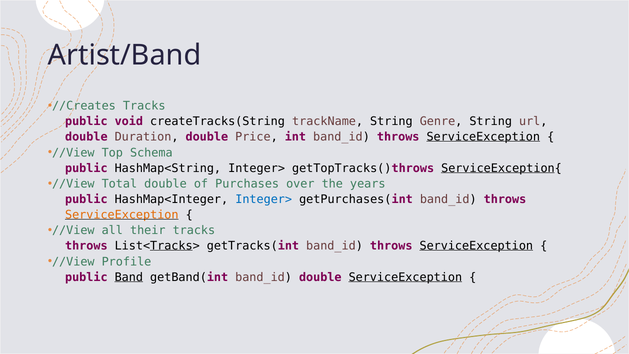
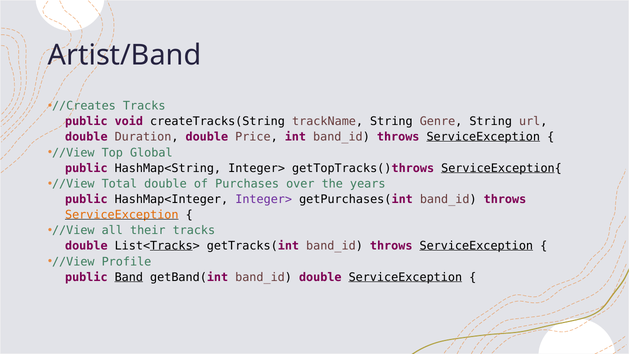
Schema: Schema -> Global (151, 153)
Integer> colour: blue -> purple (264, 199)
throws: throws -> double (86, 246)
